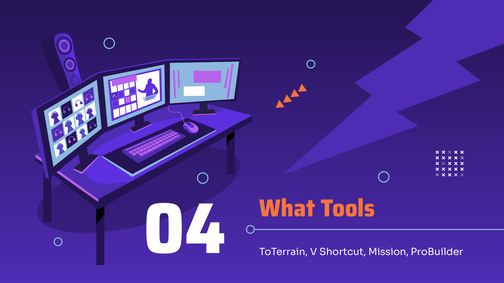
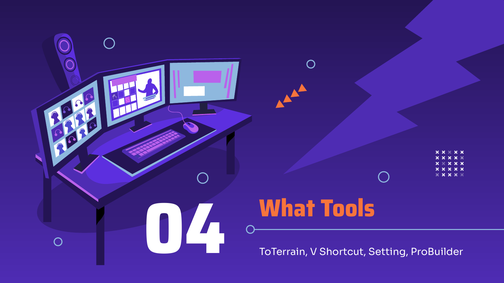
Mission: Mission -> Setting (388, 252)
